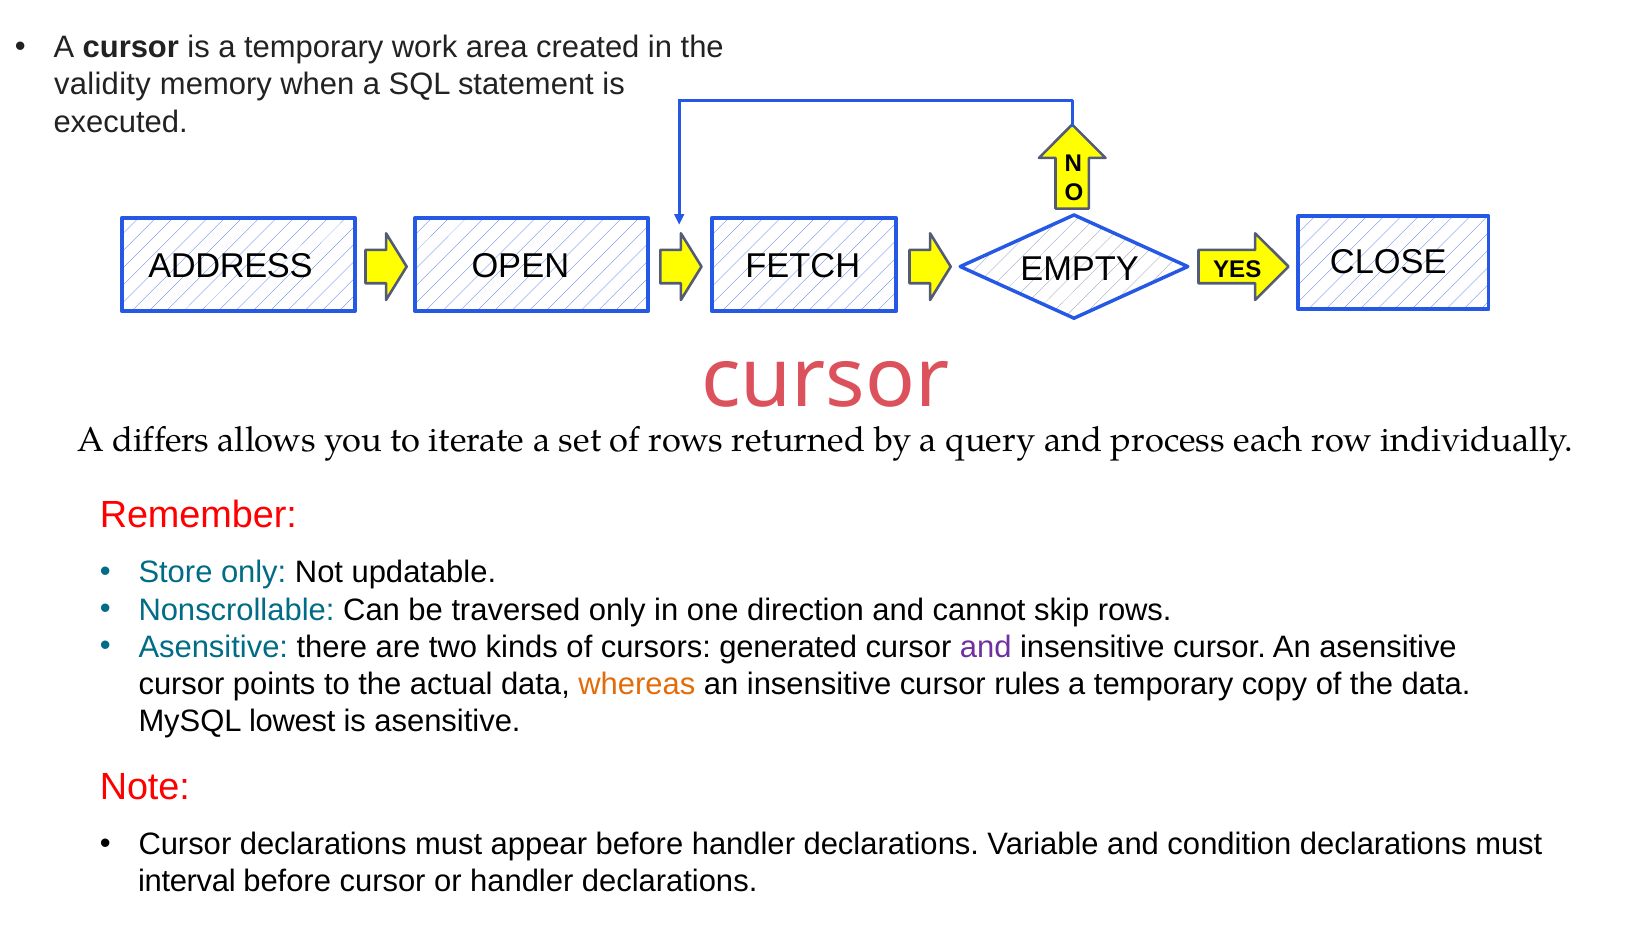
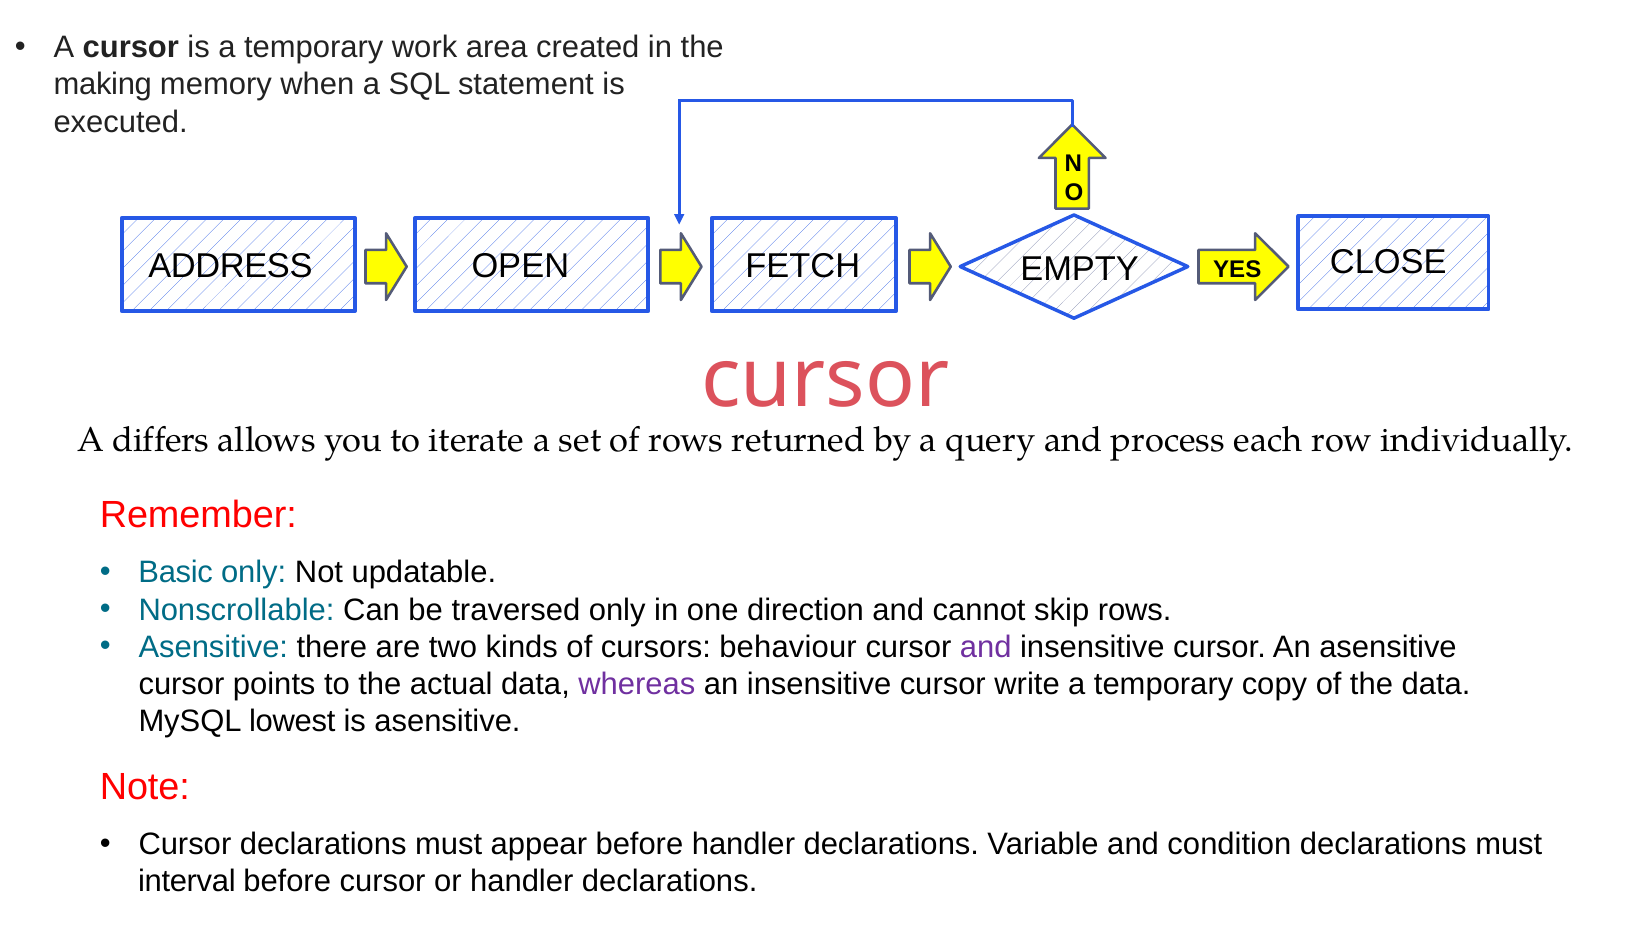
validity: validity -> making (103, 85)
Store: Store -> Basic (176, 573)
generated: generated -> behaviour (788, 647)
whereas colour: orange -> purple (637, 684)
rules: rules -> write (1027, 684)
